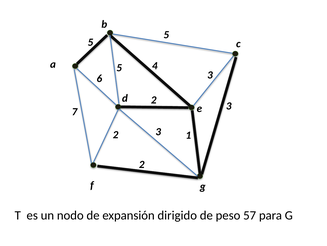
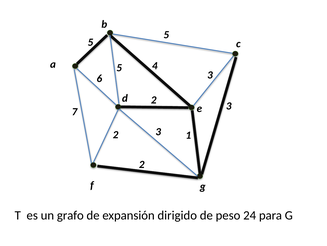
nodo: nodo -> grafo (70, 215)
57: 57 -> 24 (250, 215)
